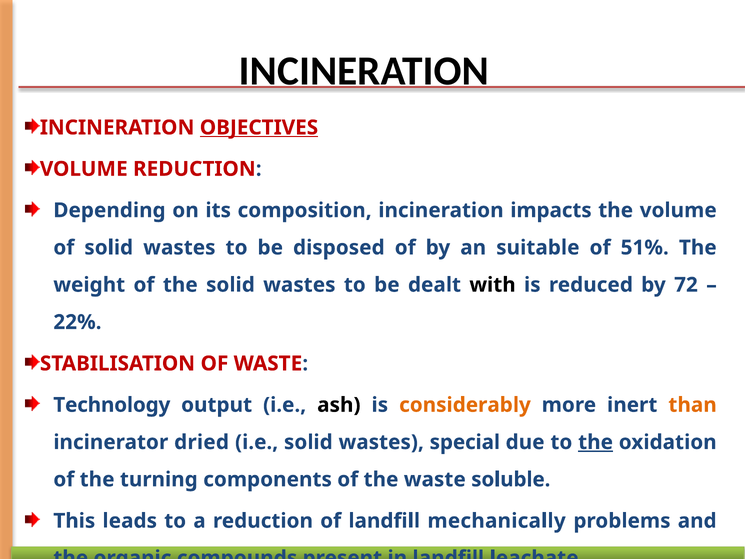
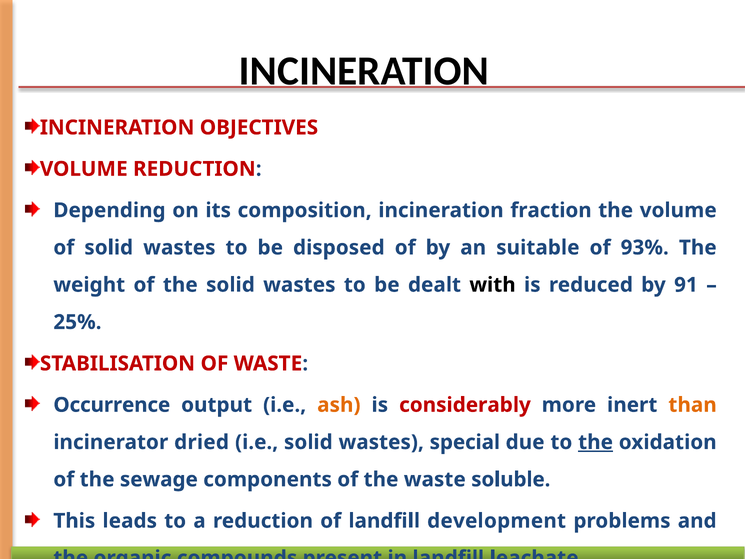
OBJECTIVES underline: present -> none (259, 128)
impacts: impacts -> fraction (551, 210)
51%: 51% -> 93% (645, 248)
72: 72 -> 91 (686, 285)
22%: 22% -> 25% (77, 322)
Technology: Technology -> Occurrence (112, 405)
ash colour: black -> orange (339, 405)
considerably colour: orange -> red (465, 405)
turning: turning -> sewage (159, 479)
mechanically: mechanically -> development (497, 521)
